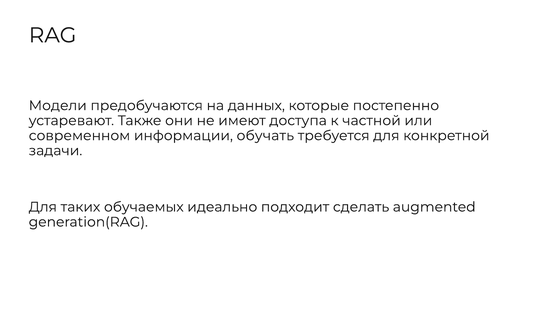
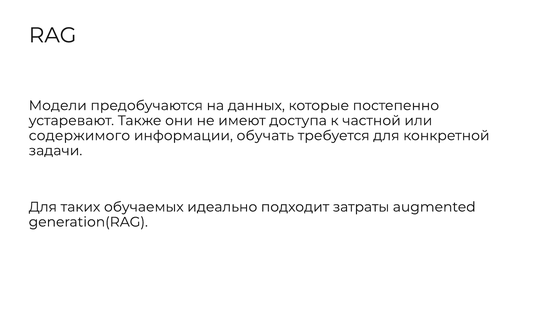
современном: современном -> содержимого (79, 136)
сделать: сделать -> затраты (361, 207)
